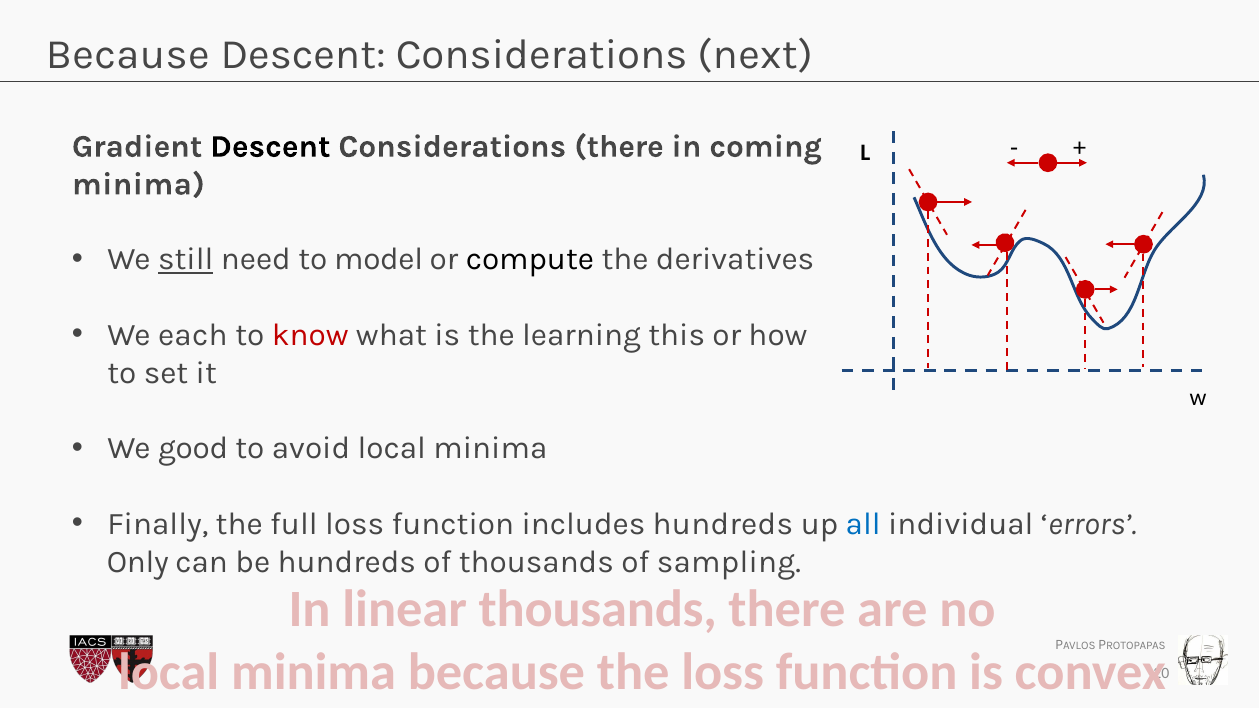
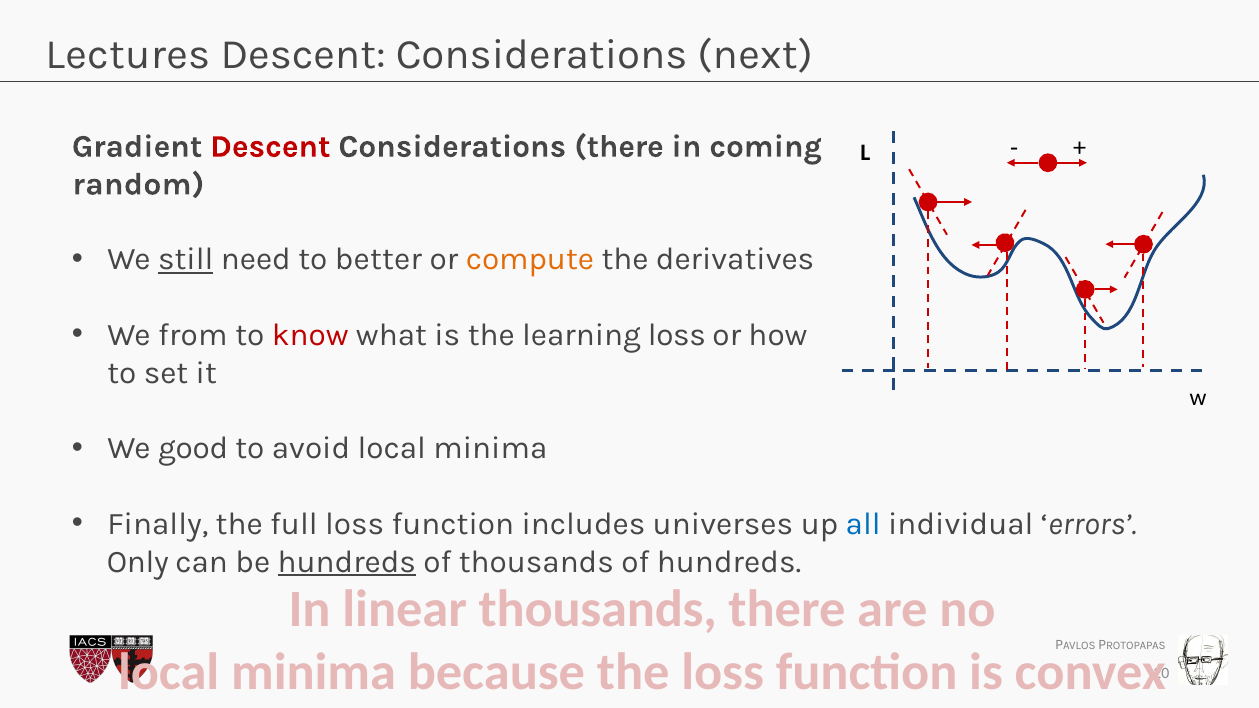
Because: Because -> Lectures (128, 55)
Descent colour: black -> red (270, 146)
minima: minima -> random (138, 184)
model: model -> better (378, 260)
compute colour: black -> orange (530, 260)
each: each -> from (193, 335)
learning this: this -> loss (677, 335)
includes hundreds: hundreds -> universes (723, 524)
hundreds underline: none -> present (347, 562)
of sampling: sampling -> hundreds (729, 562)
